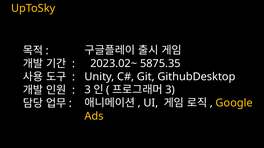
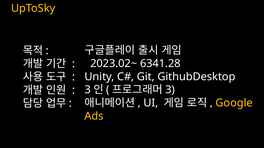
5875.35: 5875.35 -> 6341.28 (160, 64)
